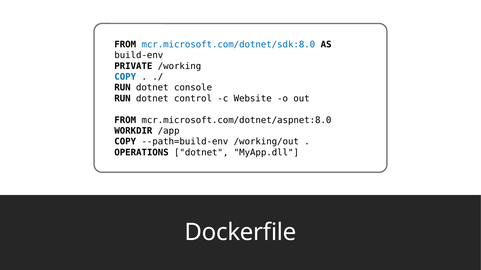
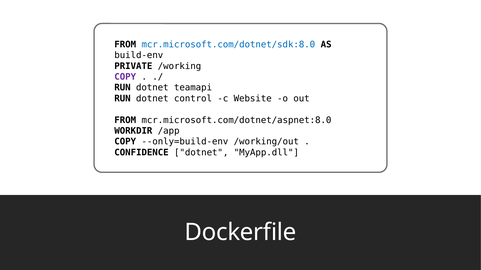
COPY colour: blue -> purple (125, 77)
console: console -> teamapi (193, 88)
--path=build-env: --path=build-env -> --only=build-env (185, 142)
OPERATIONS: OPERATIONS -> CONFIDENCE (142, 153)
